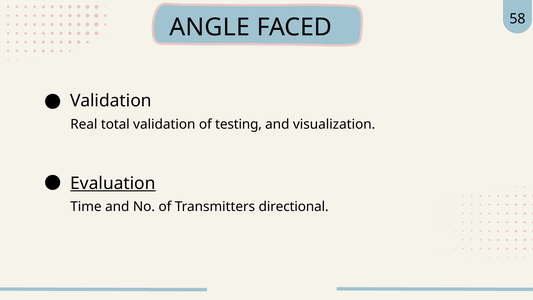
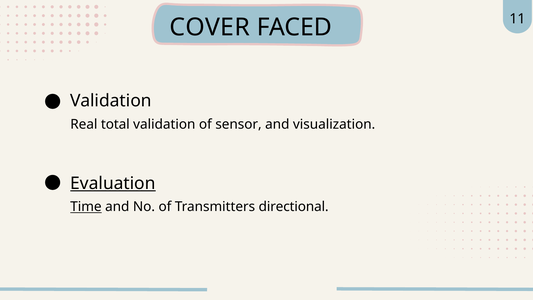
ANGLE: ANGLE -> COVER (210, 27)
58: 58 -> 11 (517, 19)
testing: testing -> sensor (238, 124)
Time underline: none -> present (86, 207)
